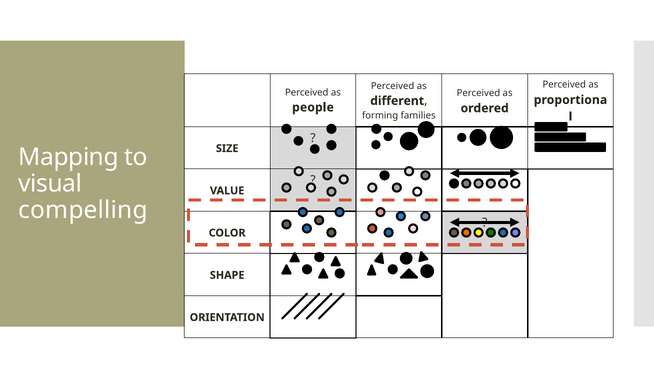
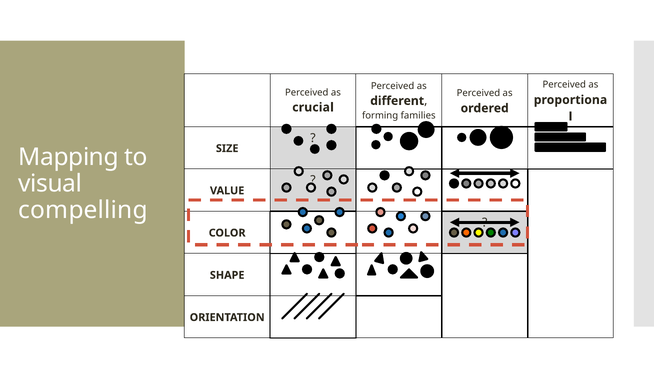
people: people -> crucial (313, 107)
